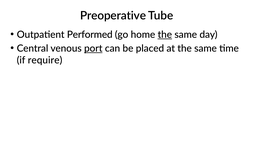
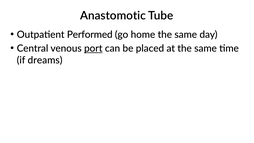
Preoperative: Preoperative -> Anastomotic (113, 16)
the underline: present -> none (165, 35)
require: require -> dreams (45, 60)
